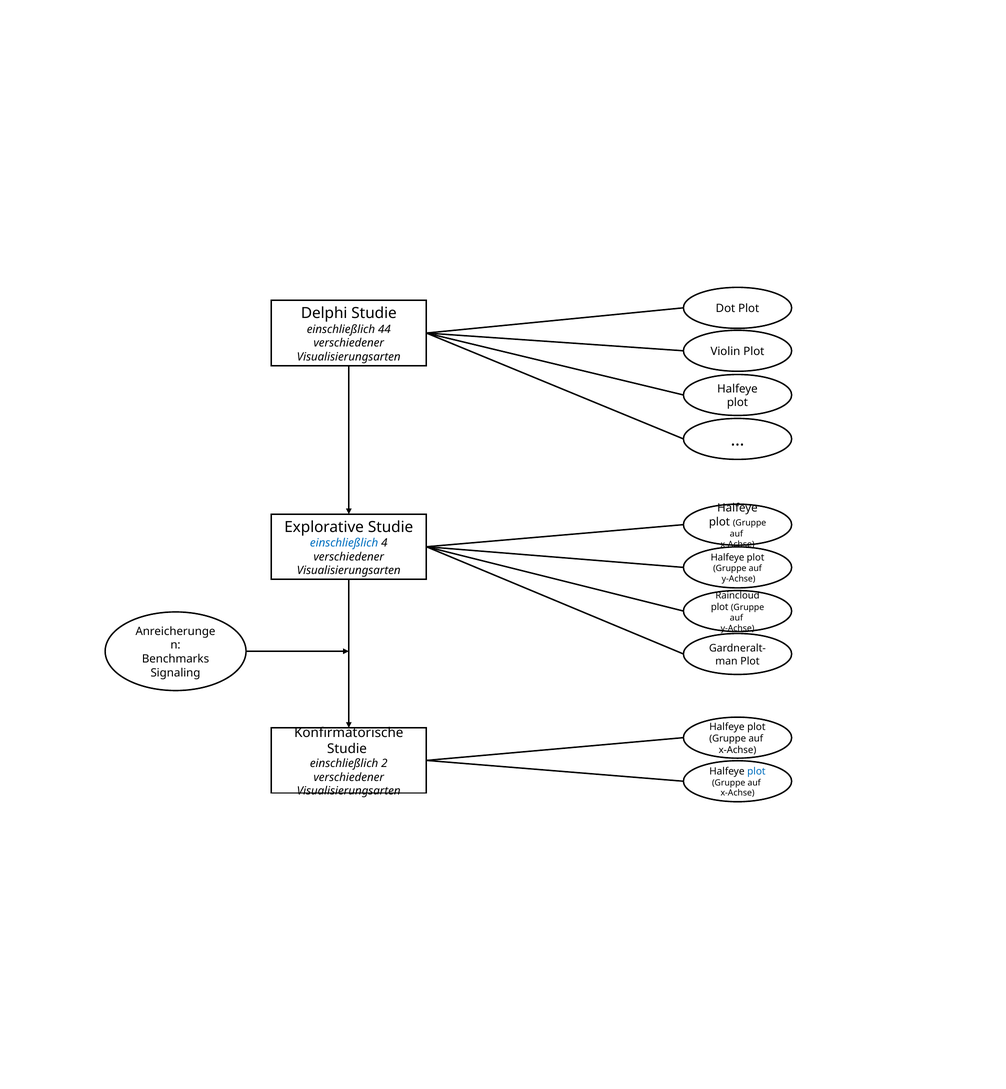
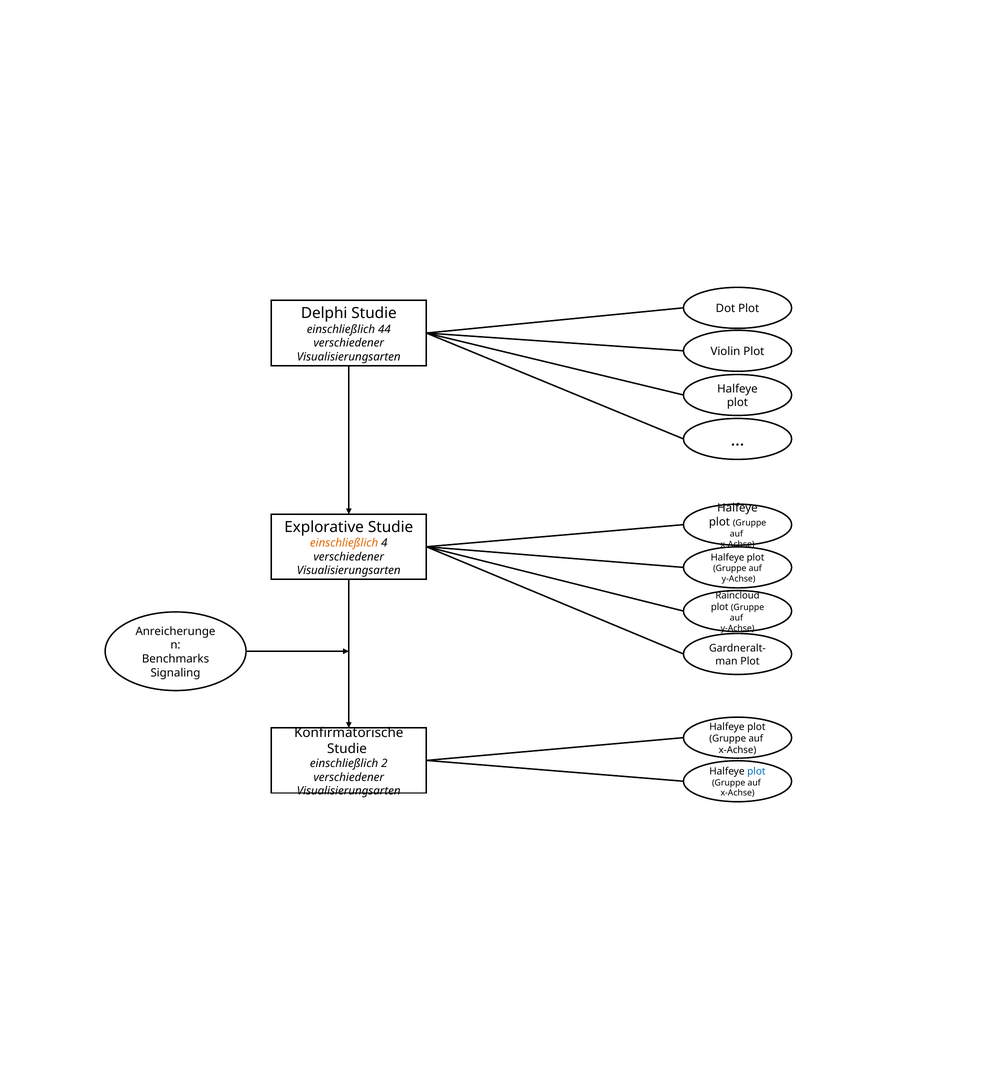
einschließlich colour: blue -> orange (344, 543)
